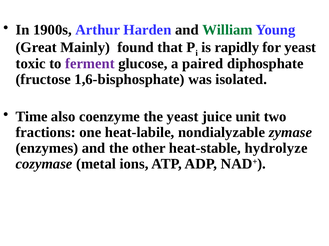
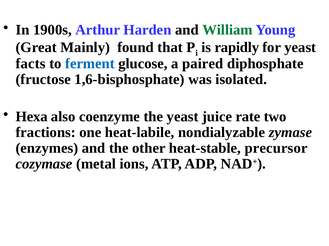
toxic: toxic -> facts (31, 64)
ferment colour: purple -> blue (90, 64)
Time: Time -> Hexa (32, 117)
unit: unit -> rate (248, 117)
hydrolyze: hydrolyze -> precursor (276, 149)
